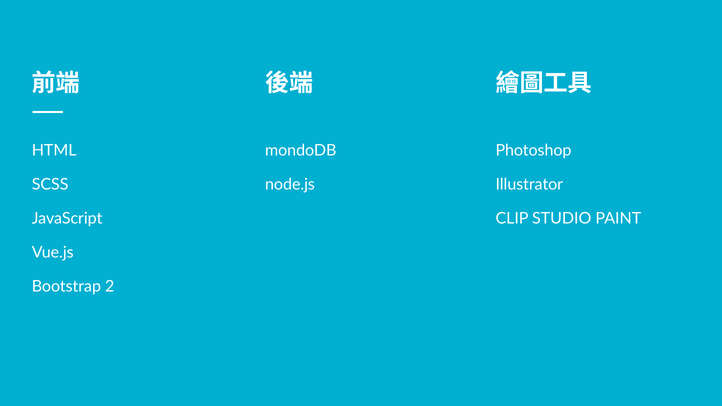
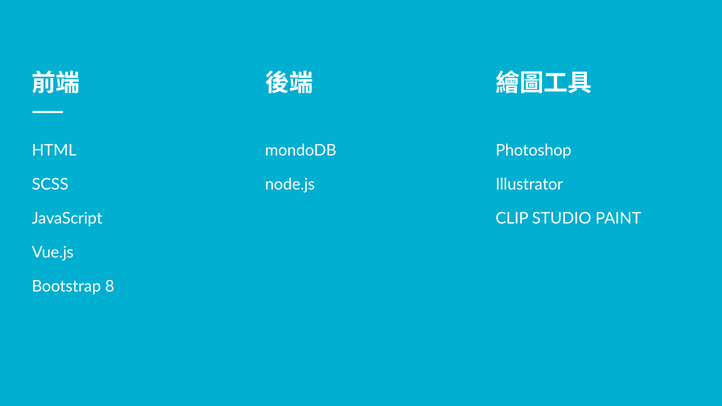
2: 2 -> 8 (110, 287)
